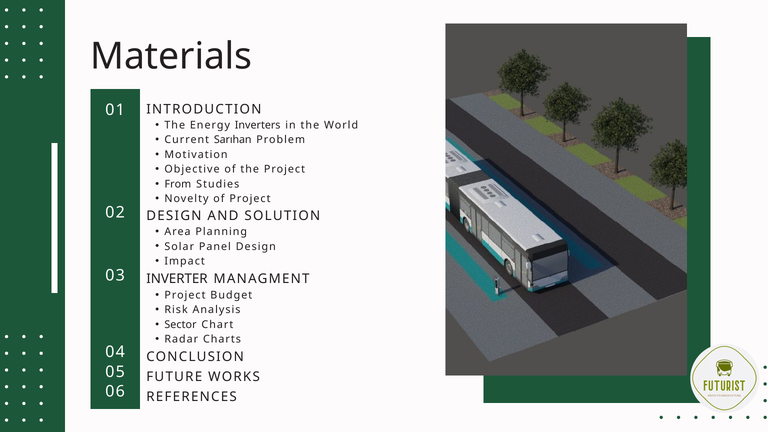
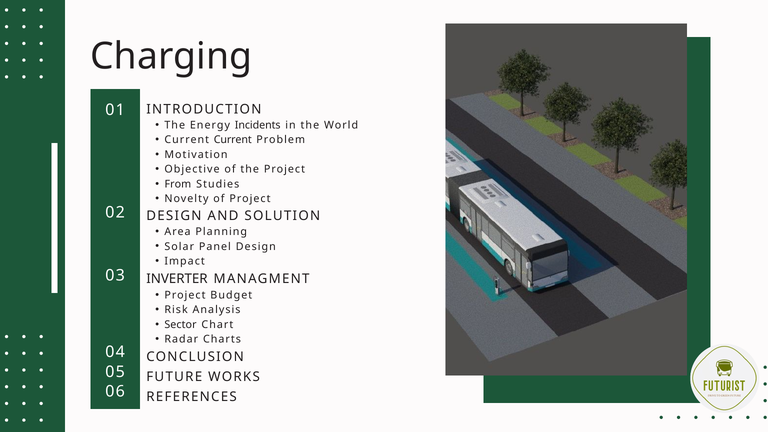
Materials: Materials -> Charging (171, 56)
Inverters: Inverters -> Incidents (258, 125)
Current Sarıhan: Sarıhan -> Current (233, 140)
